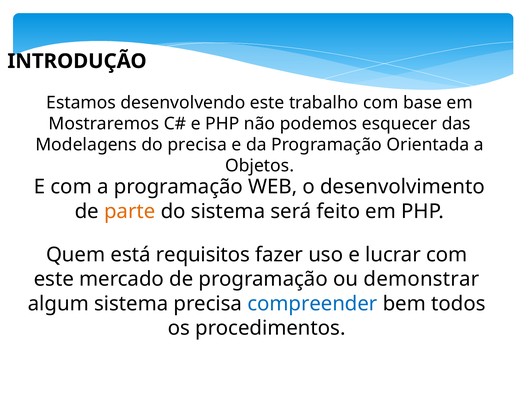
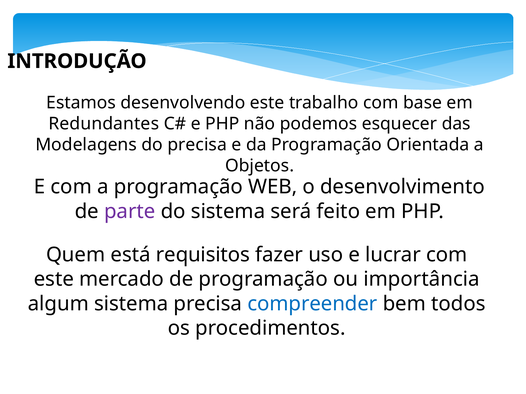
Mostraremos: Mostraremos -> Redundantes (104, 124)
parte colour: orange -> purple (130, 212)
demonstrar: demonstrar -> importância (422, 280)
